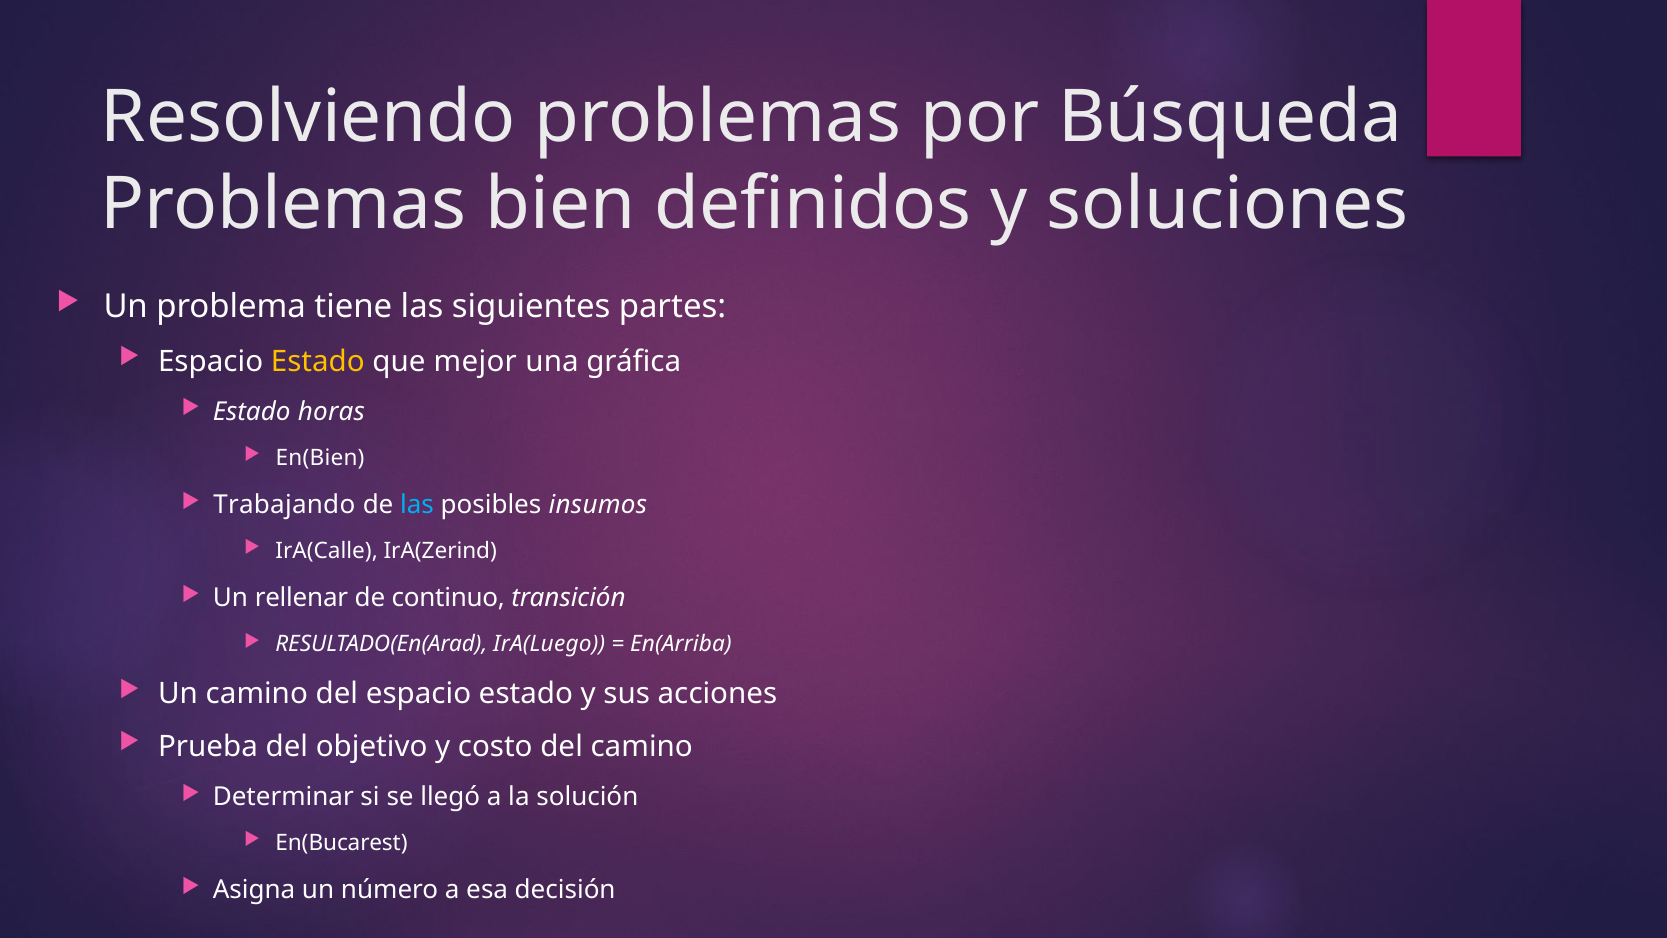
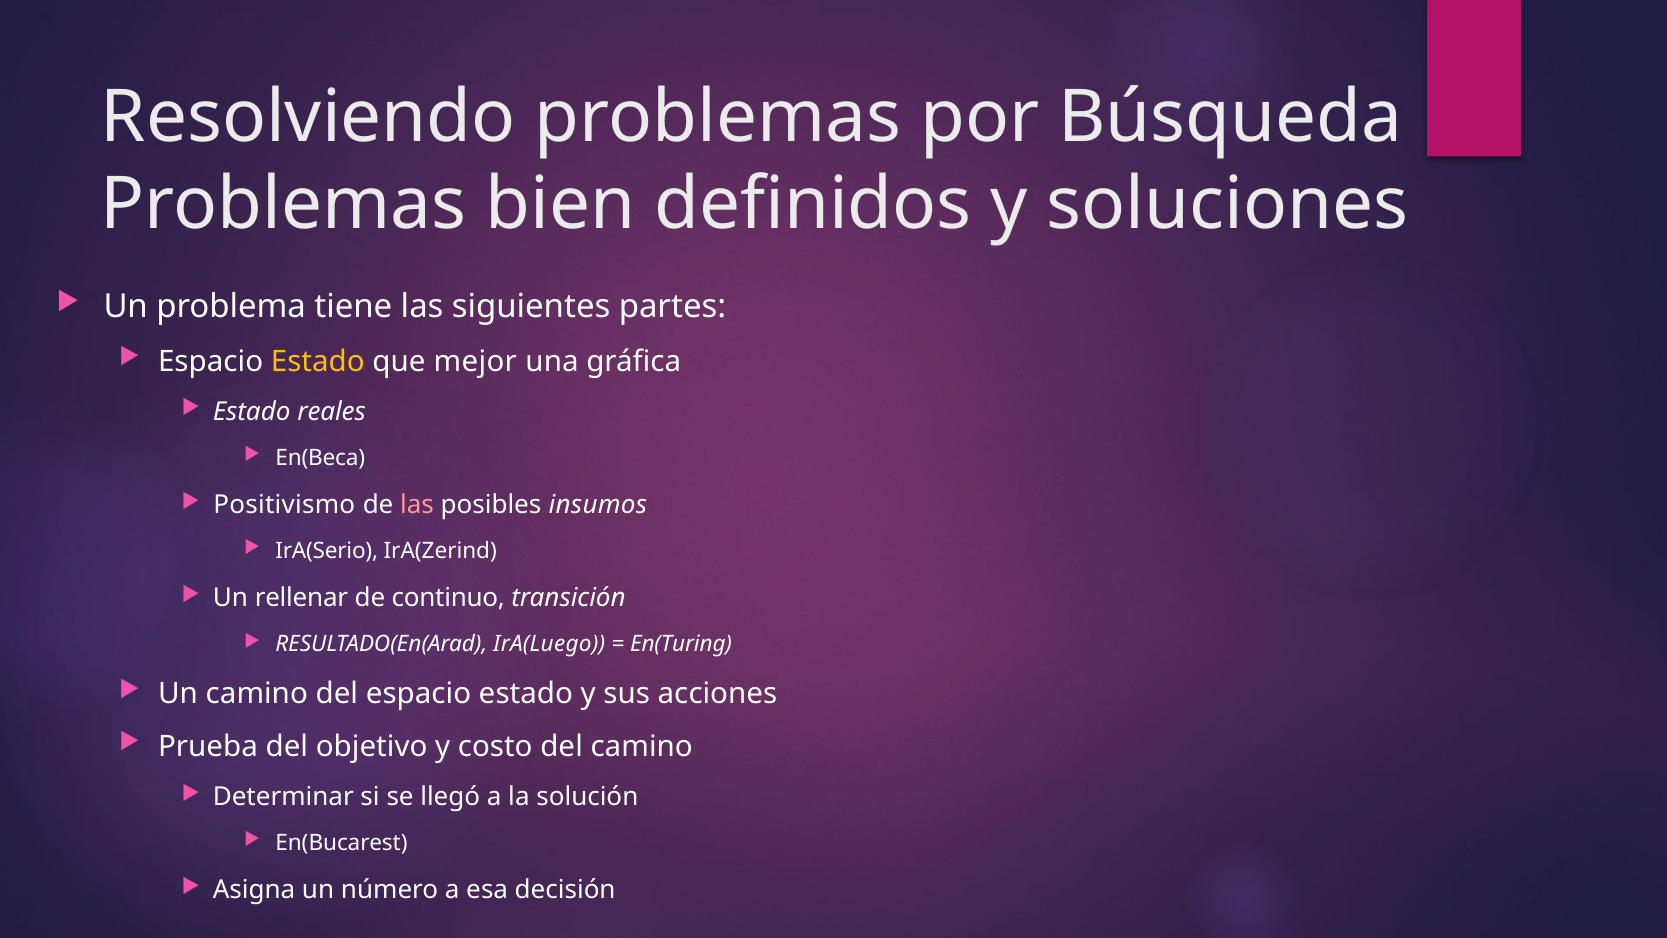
horas: horas -> reales (332, 412)
En(Bien: En(Bien -> En(Beca (320, 458)
Trabajando: Trabajando -> Positivismo (284, 505)
las colour: light blue -> pink (417, 505)
IrA(Calle: IrA(Calle -> IrA(Serio (327, 551)
En(Arriba: En(Arriba -> En(Turing (681, 644)
